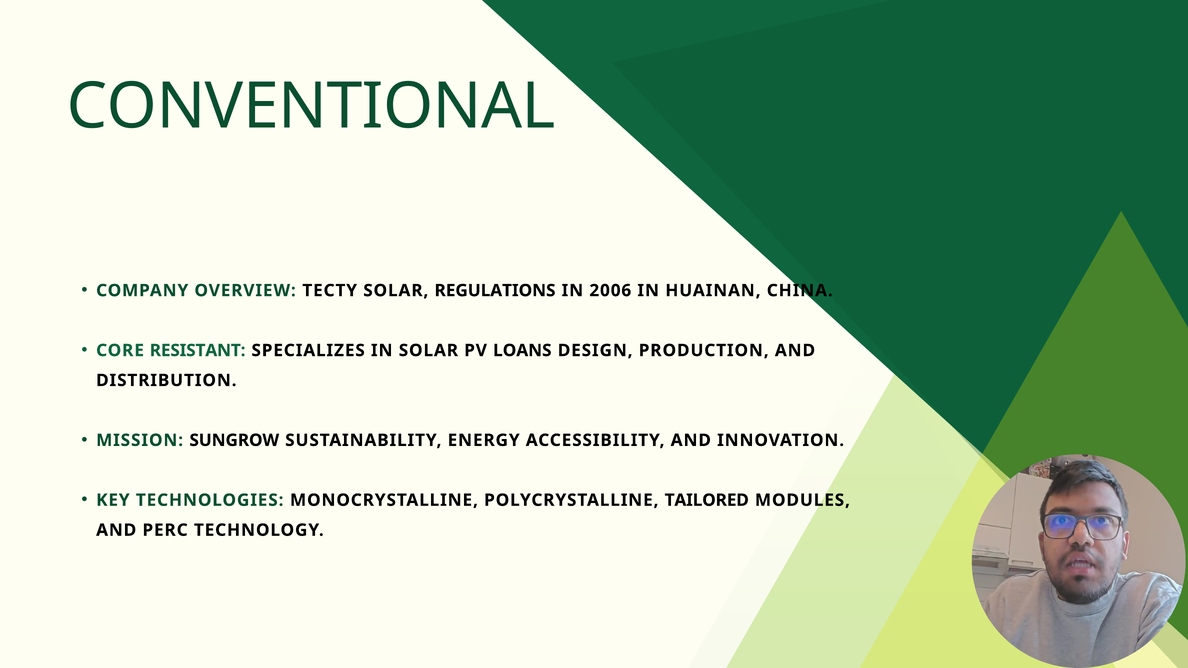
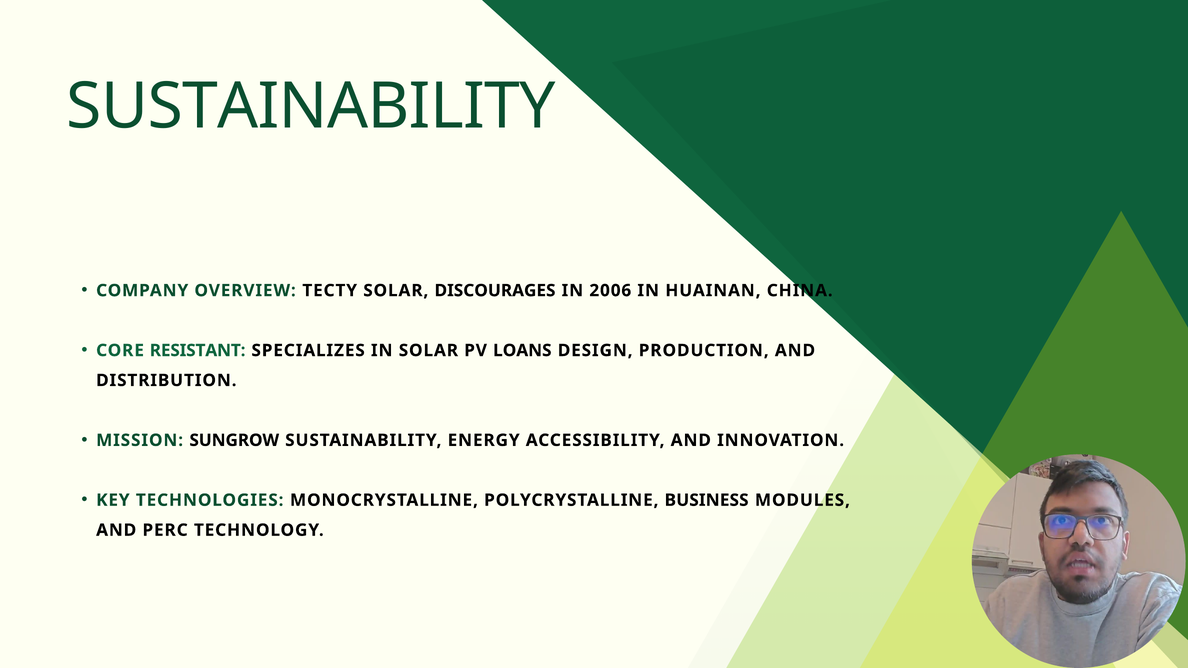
CONVENTIONAL: CONVENTIONAL -> SUSTAINABILITY (311, 106)
REGULATIONS: REGULATIONS -> DISCOURAGES (495, 291)
TAILORED: TAILORED -> BUSINESS (707, 500)
